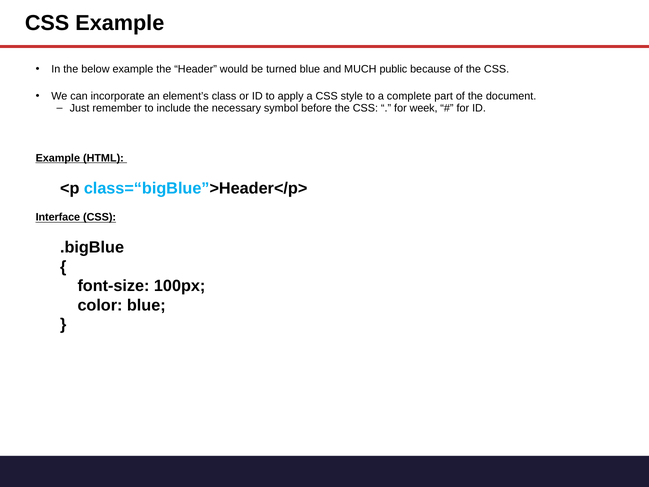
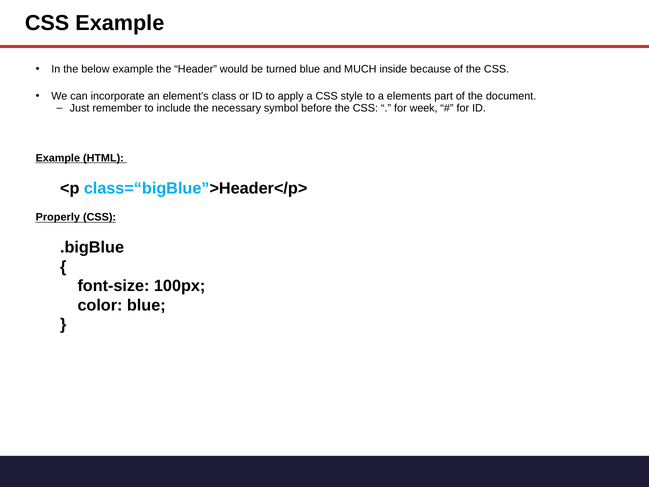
public: public -> inside (393, 69)
complete: complete -> elements (409, 96)
Interface: Interface -> Properly (58, 217)
